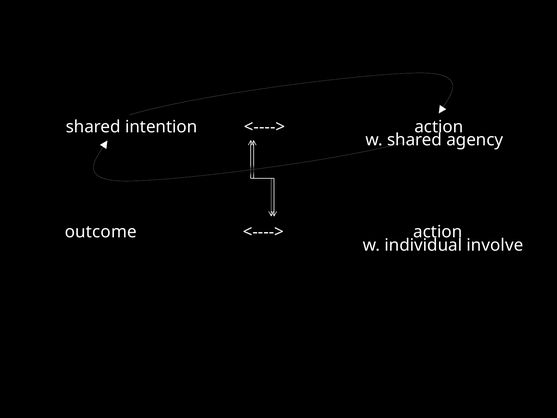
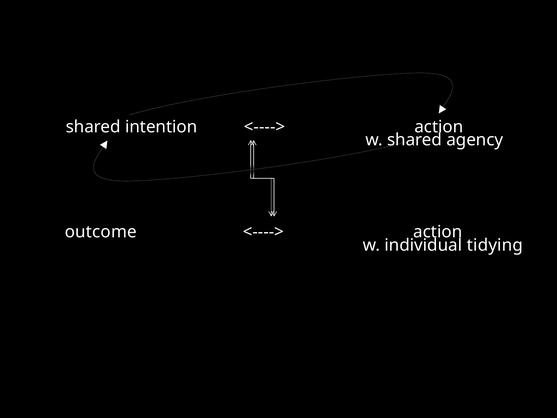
involve: involve -> tidying (495, 245)
